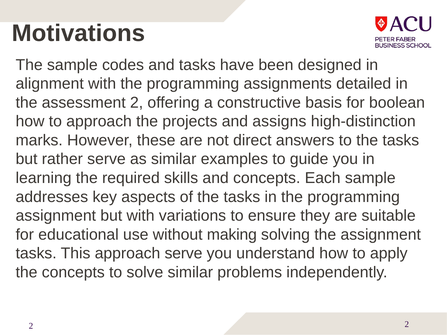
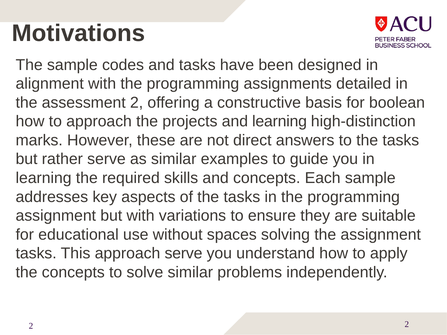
and assigns: assigns -> learning (280, 122)
making: making -> spaces (232, 235)
